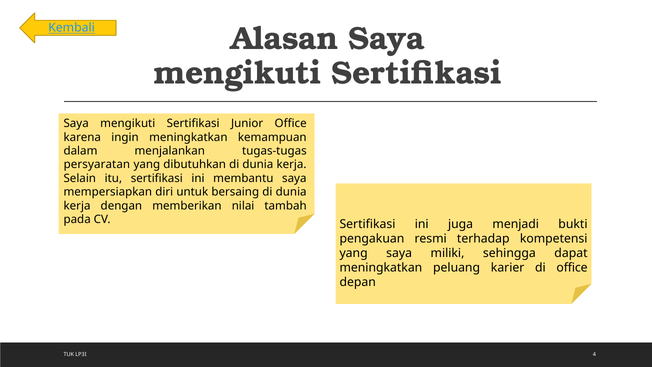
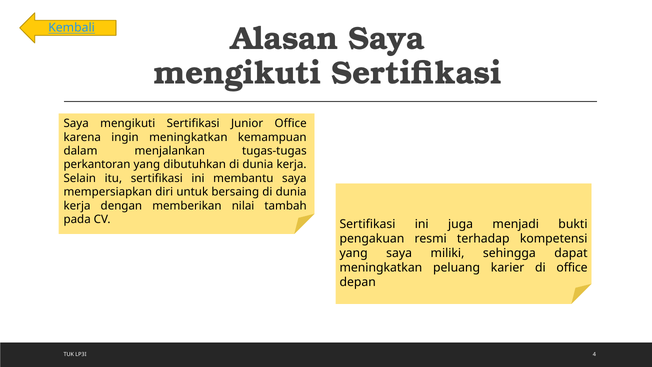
persyaratan: persyaratan -> perkantoran (97, 165)
